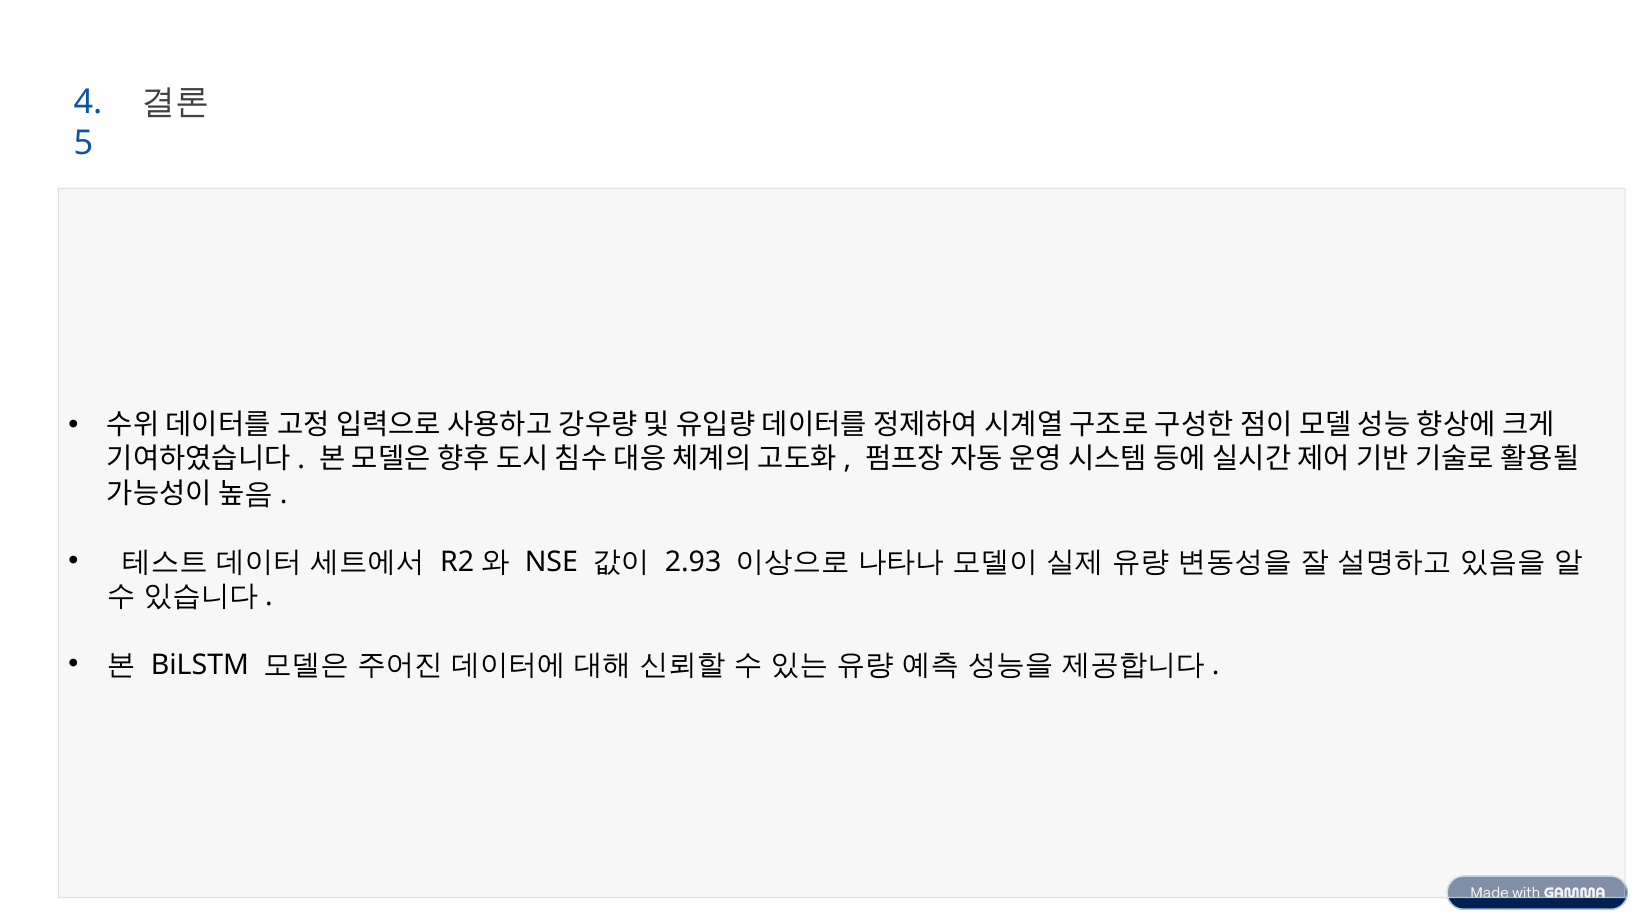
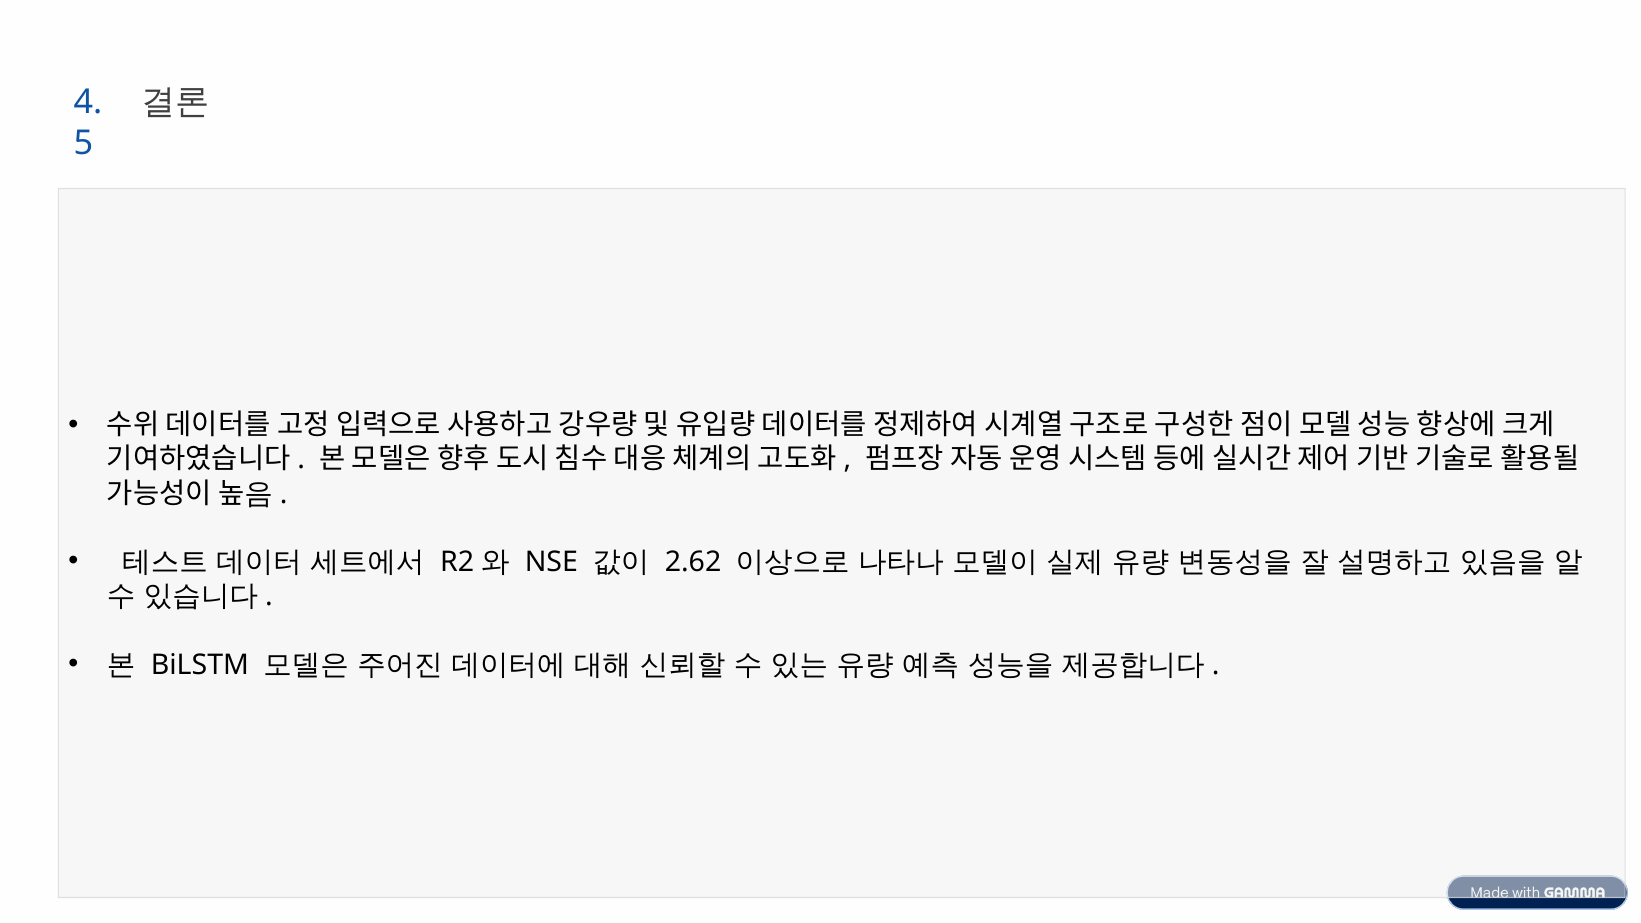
2.93: 2.93 -> 2.62 (693, 562)
